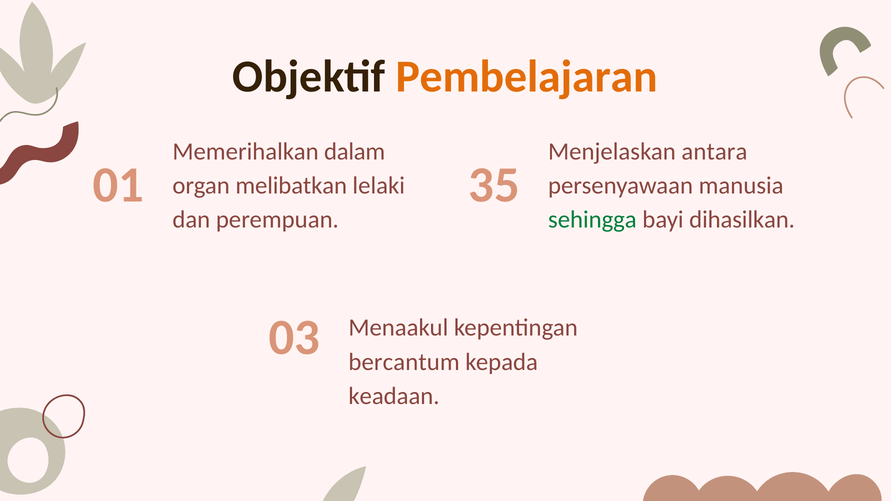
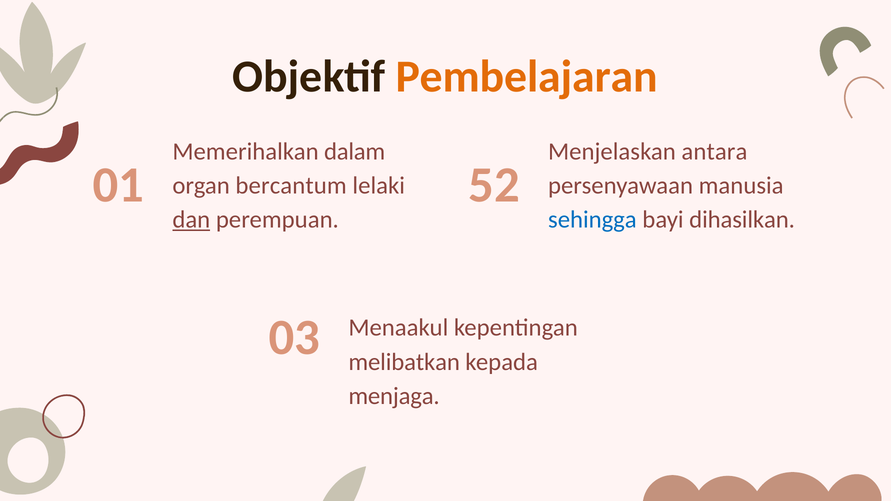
35: 35 -> 52 (494, 185)
melibatkan: melibatkan -> bercantum (291, 186)
dan underline: none -> present (191, 220)
sehingga colour: green -> blue (592, 220)
bercantum: bercantum -> melibatkan (404, 362)
keadaan: keadaan -> menjaga (394, 396)
